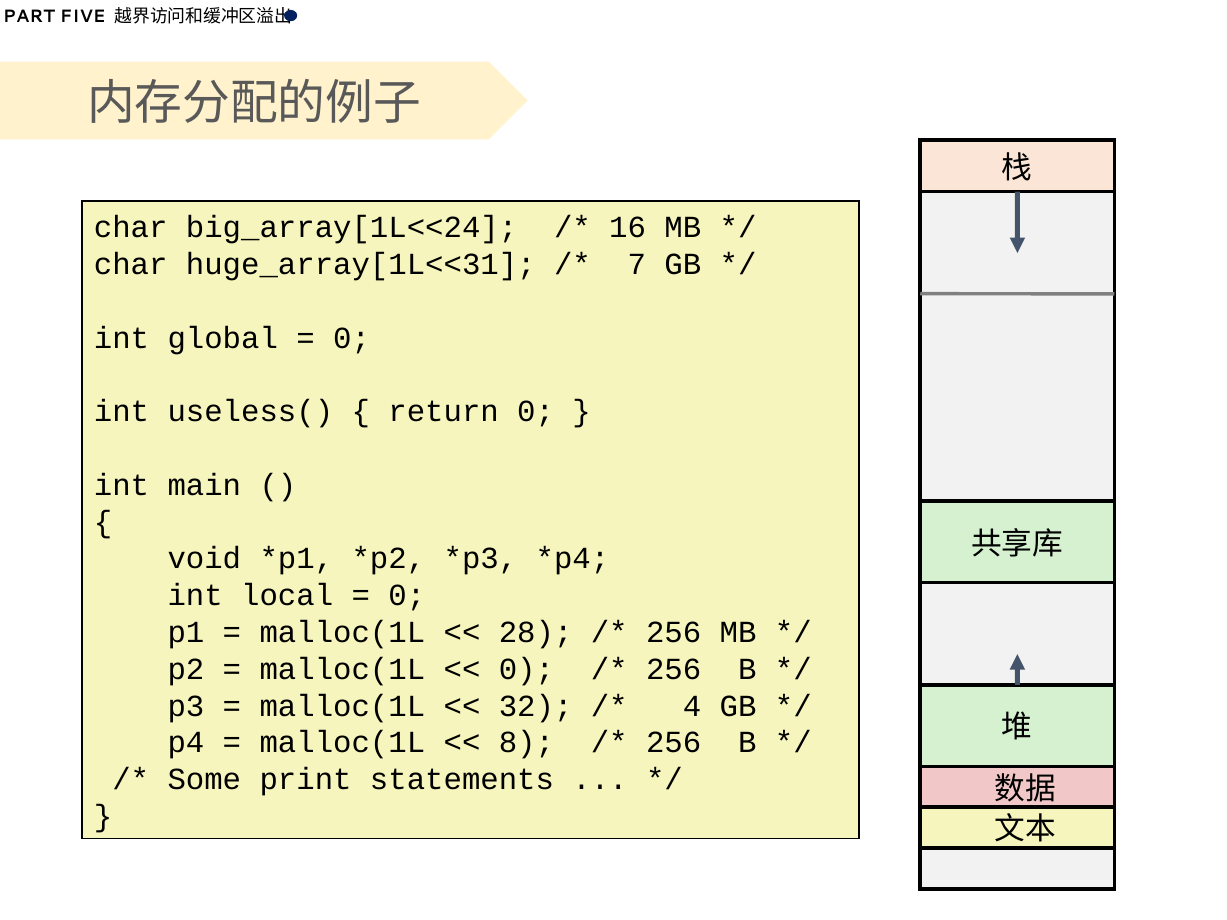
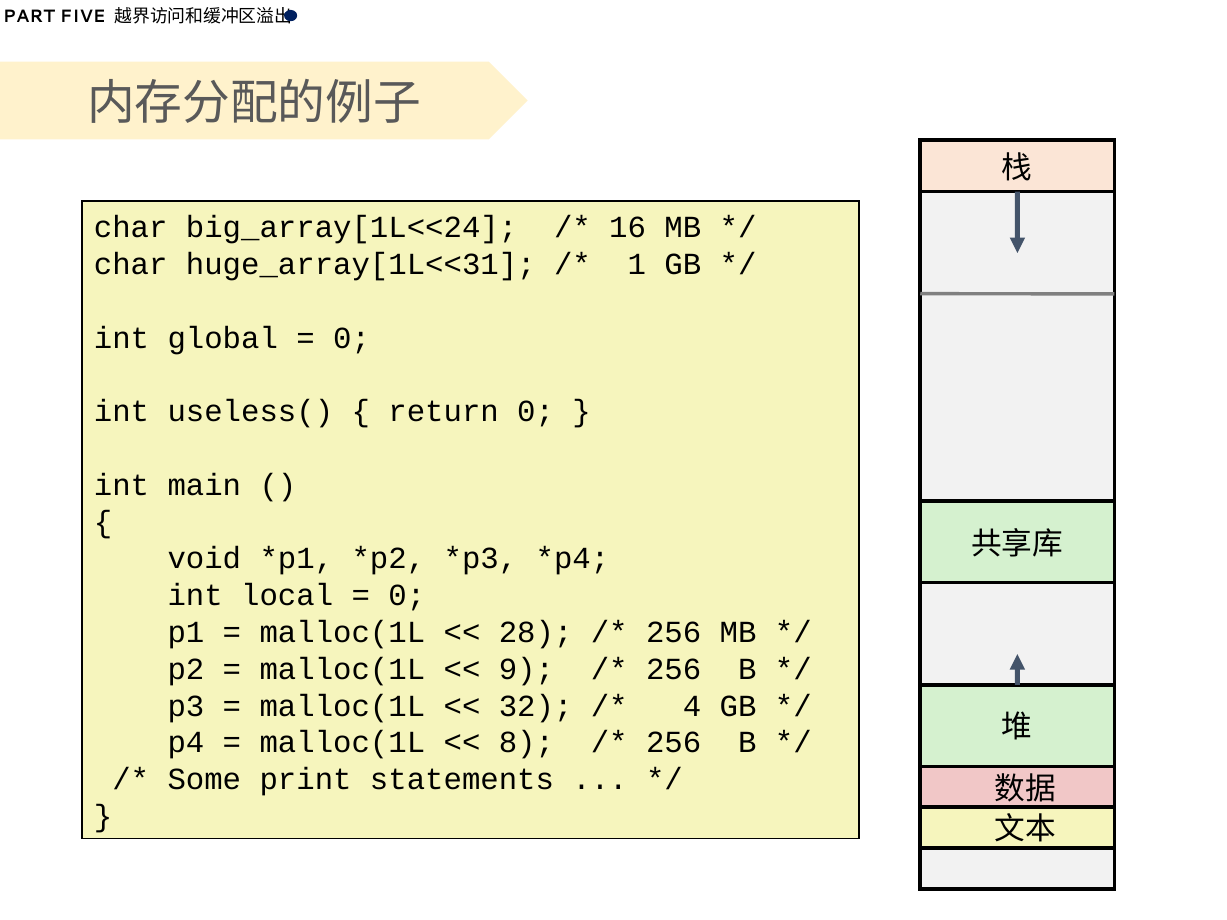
7: 7 -> 1 (637, 264)
0: 0 -> 9 (526, 669)
